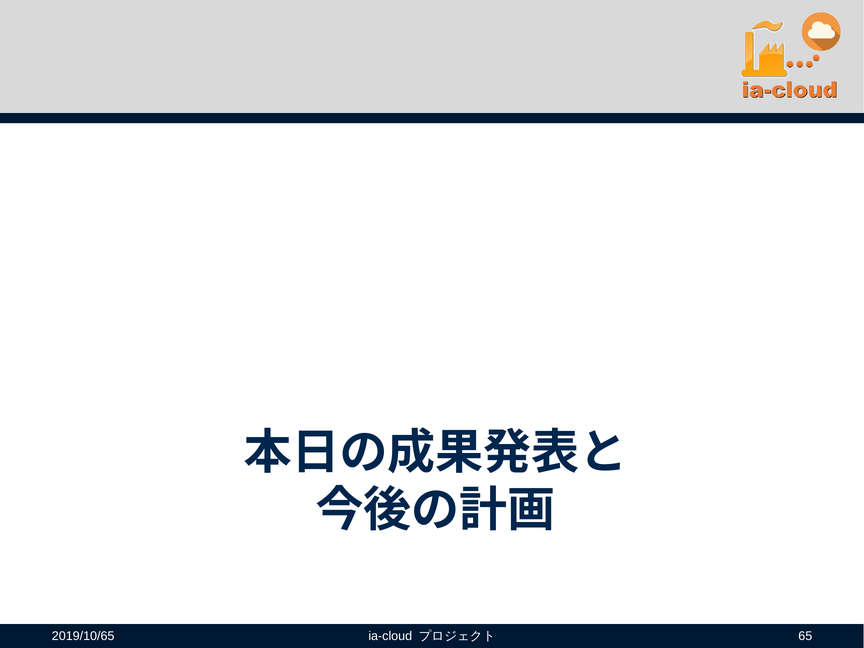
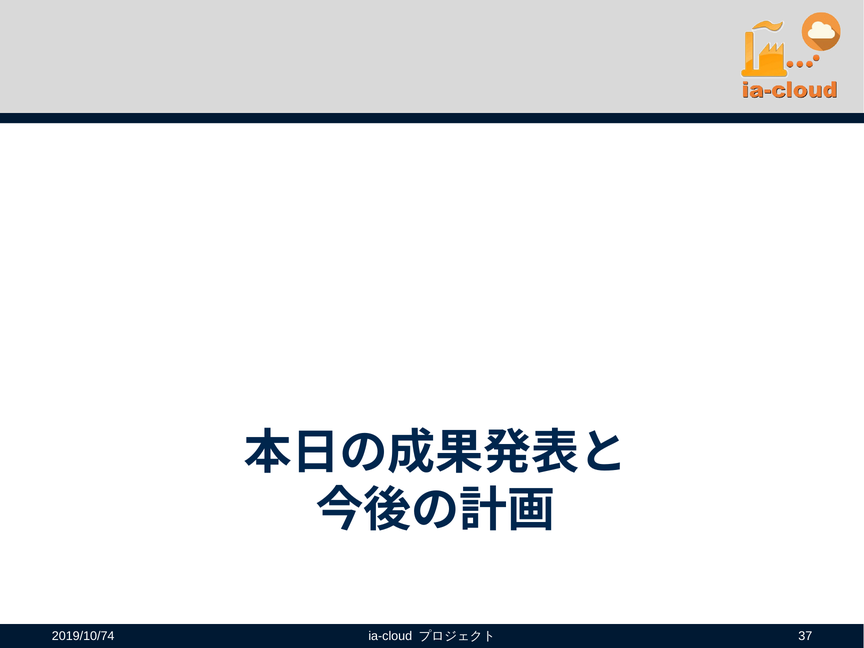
2019/10/65: 2019/10/65 -> 2019/10/74 (83, 636)
65: 65 -> 37 (805, 636)
